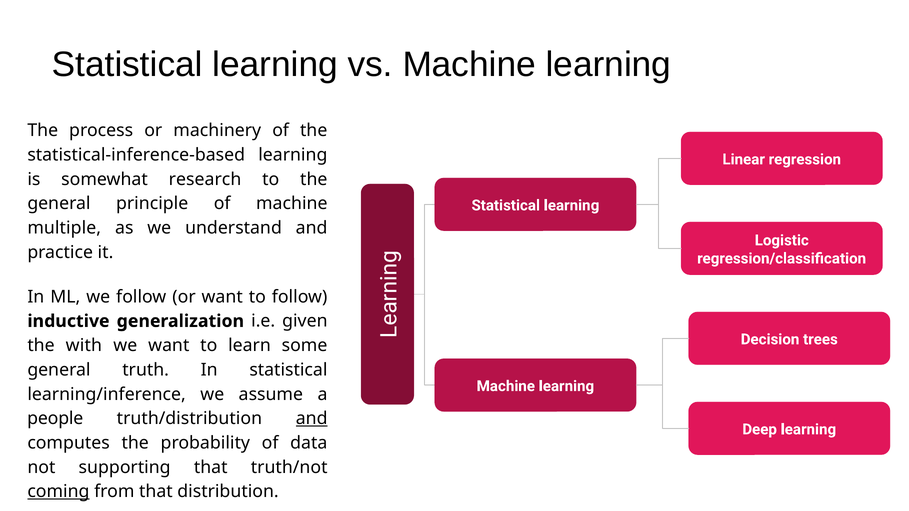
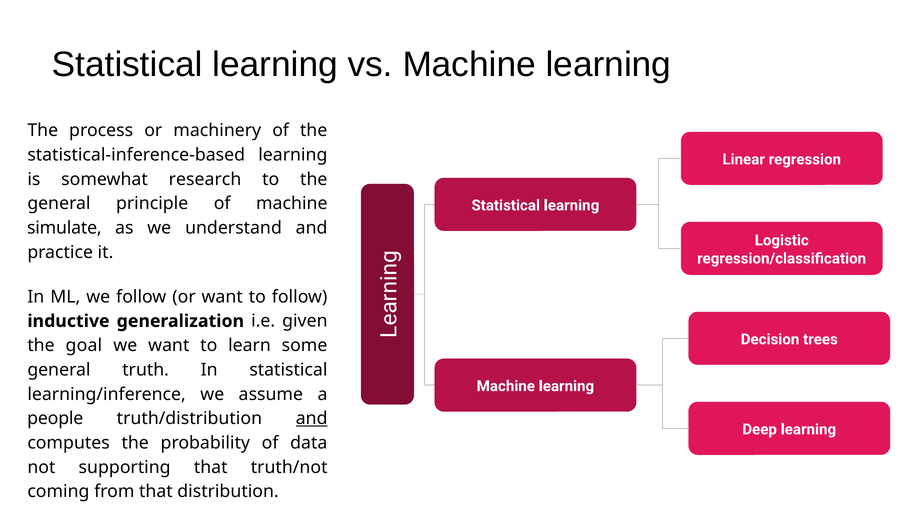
multiple: multiple -> simulate (64, 228)
with: with -> goal (84, 346)
coming underline: present -> none (58, 492)
